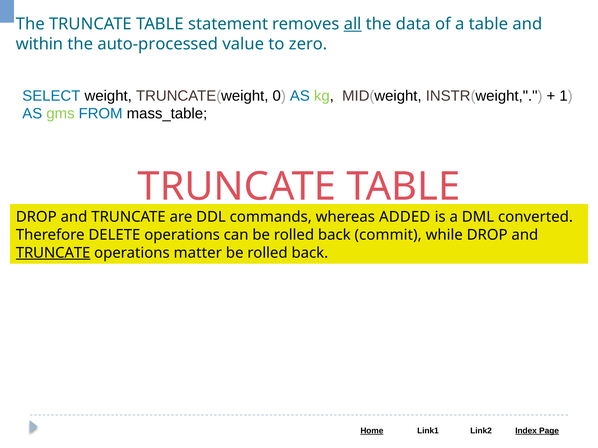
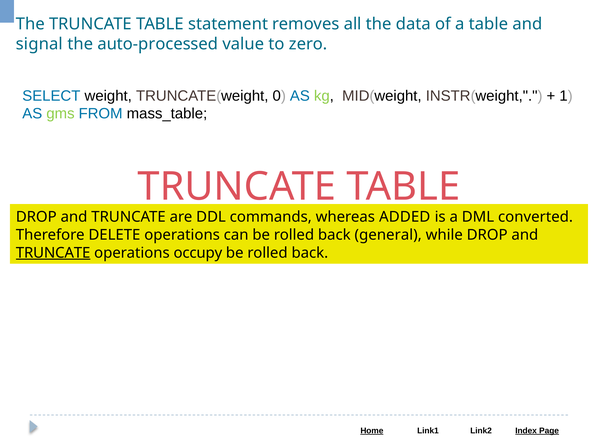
all underline: present -> none (353, 24)
within: within -> signal (39, 44)
commit: commit -> general (388, 235)
matter: matter -> occupy (198, 253)
